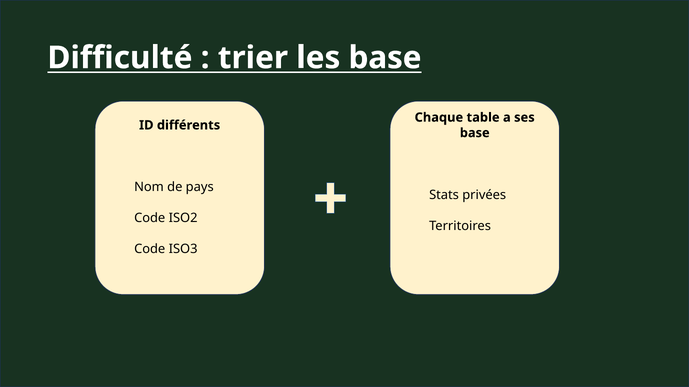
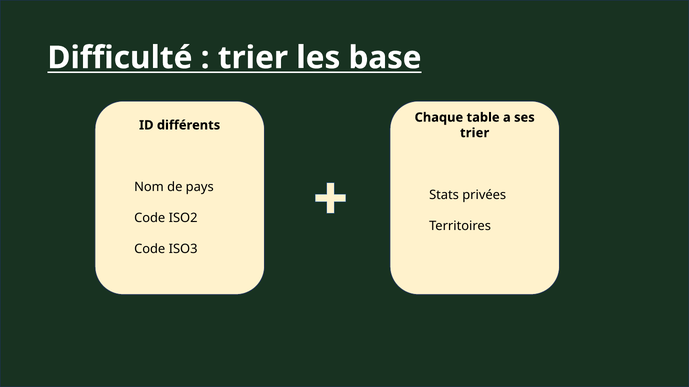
base: base -> trier (475, 133)
